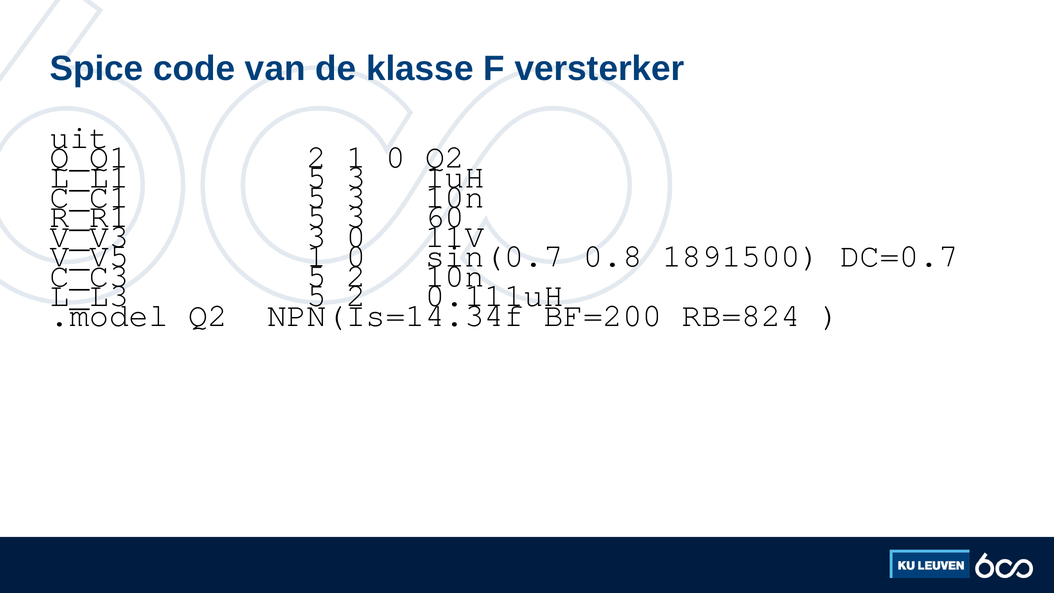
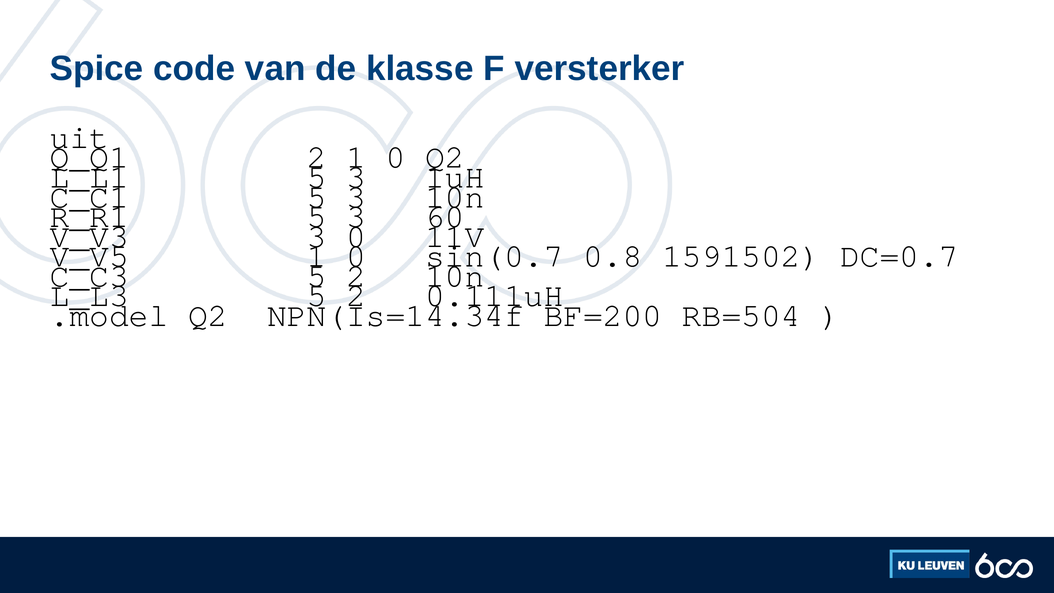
1891500: 1891500 -> 1591502 (741, 256)
RB=824: RB=824 -> RB=504 (741, 315)
